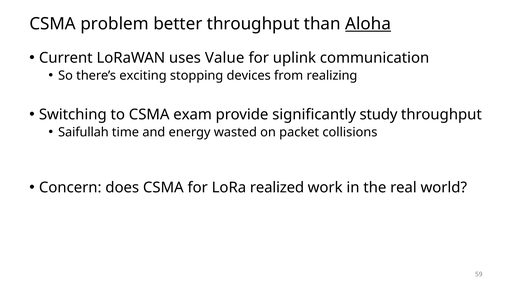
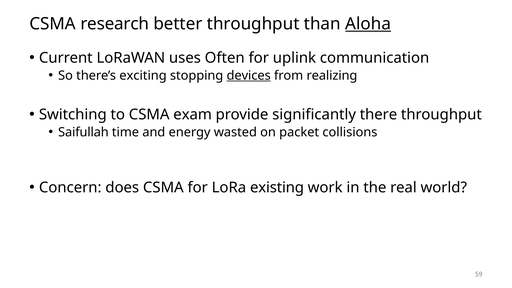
problem: problem -> research (115, 24)
Value: Value -> Often (225, 58)
devices underline: none -> present (249, 76)
study: study -> there (378, 114)
realized: realized -> existing (277, 187)
